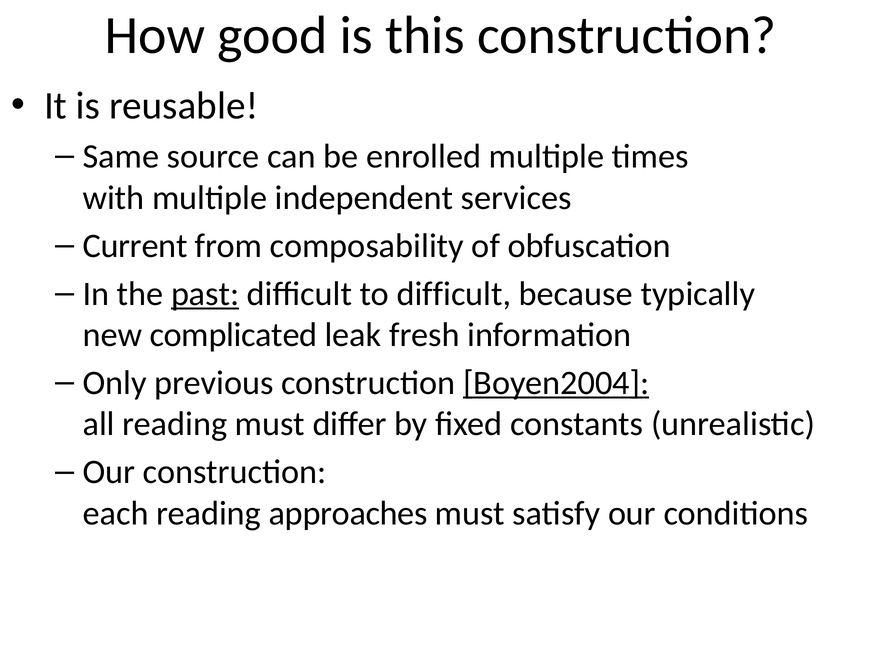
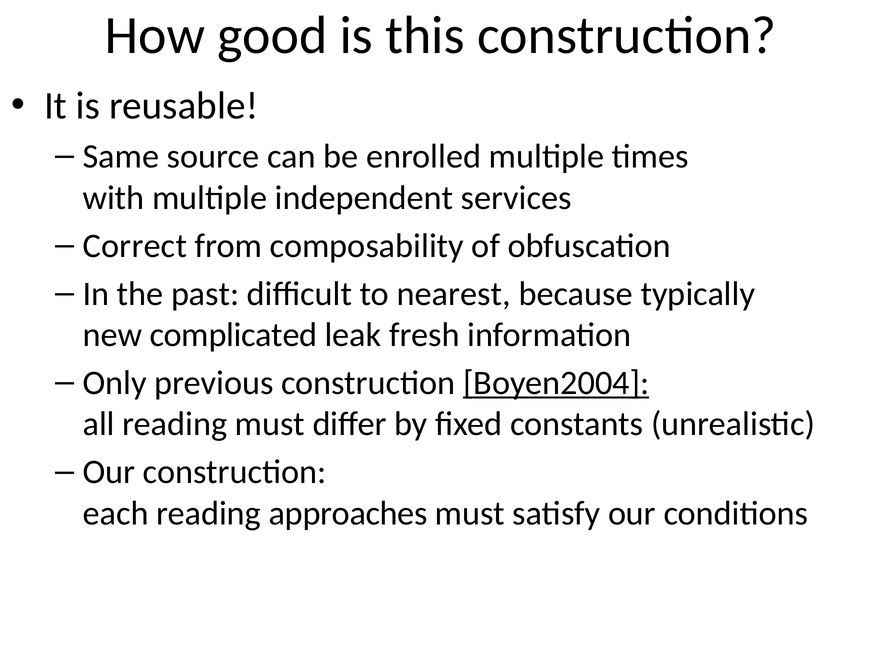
Current: Current -> Correct (135, 246)
past underline: present -> none (205, 294)
to difficult: difficult -> nearest (454, 294)
